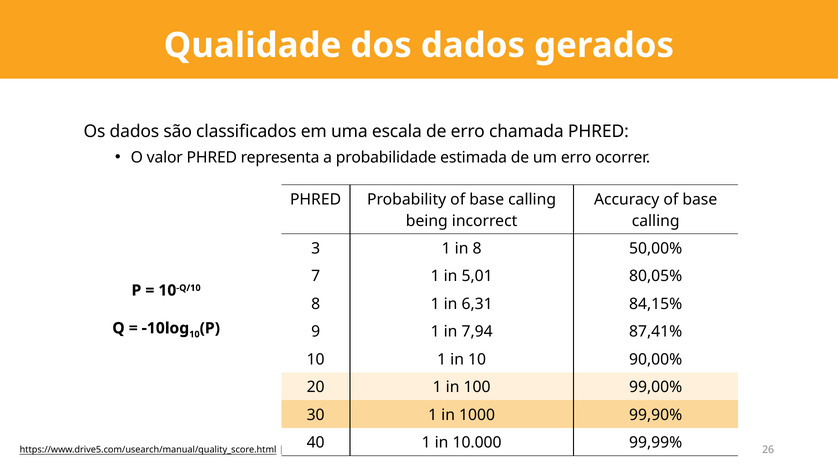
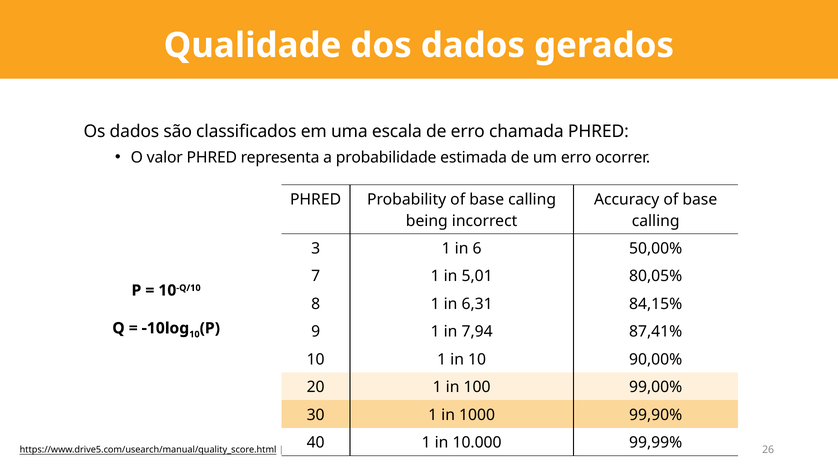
in 8: 8 -> 6 (477, 248)
